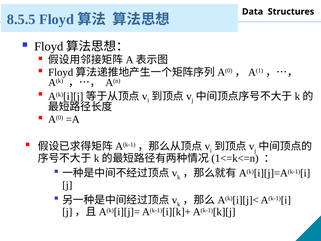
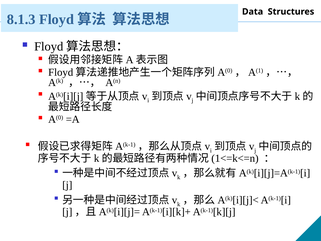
8.5.5: 8.5.5 -> 8.1.3 (21, 19)
